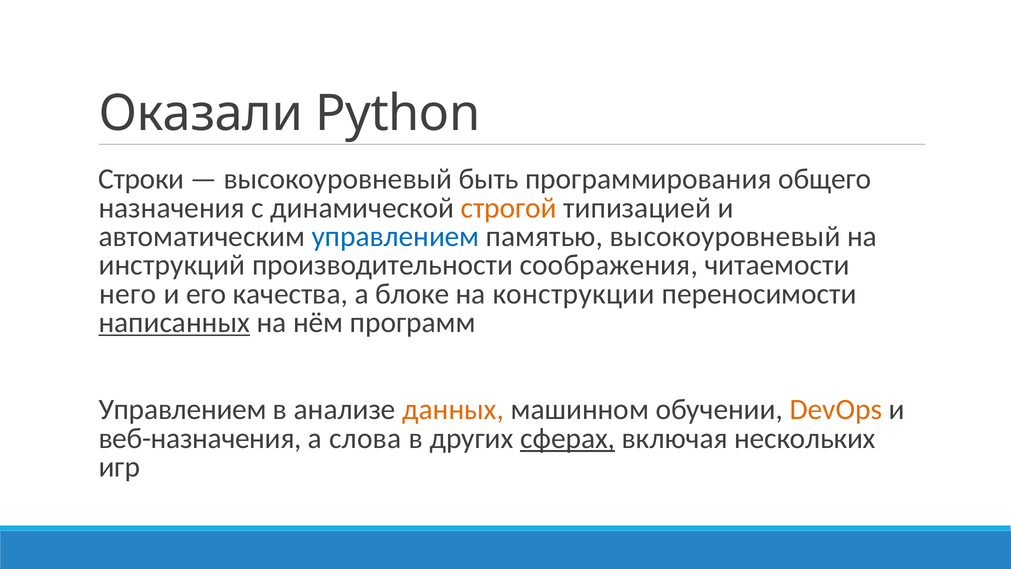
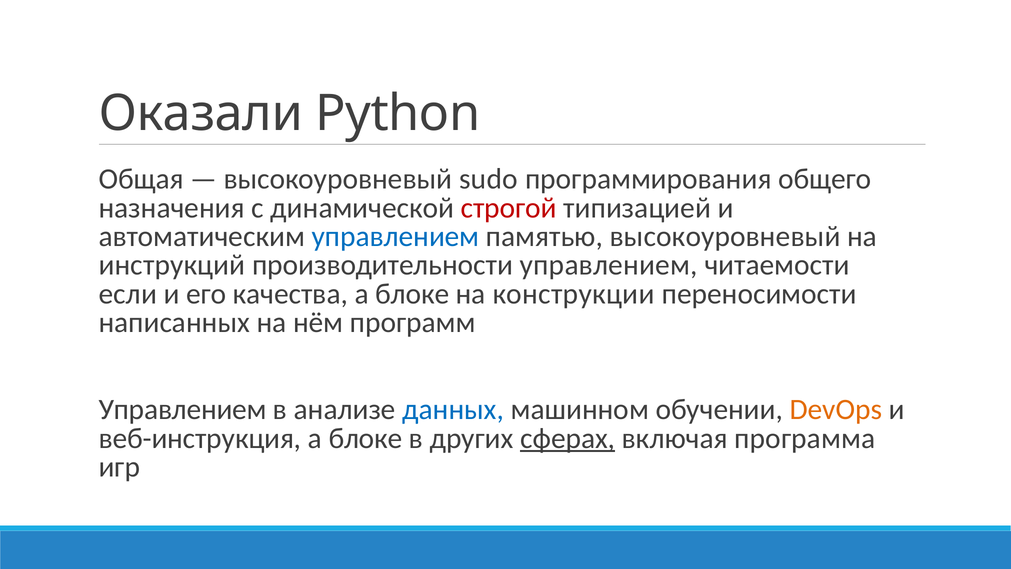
Строки: Строки -> Общая (141, 179)
быть: быть -> sudo (489, 179)
строгой colour: orange -> red (509, 208)
производительности соображения: соображения -> управлением (609, 265)
него: него -> если (128, 294)
написанных underline: present -> none (174, 322)
данных colour: orange -> blue (453, 409)
веб-назначения: веб-назначения -> веб-инструкция (200, 438)
слова: слова -> блоке (366, 438)
нескольких: нескольких -> программа (805, 438)
